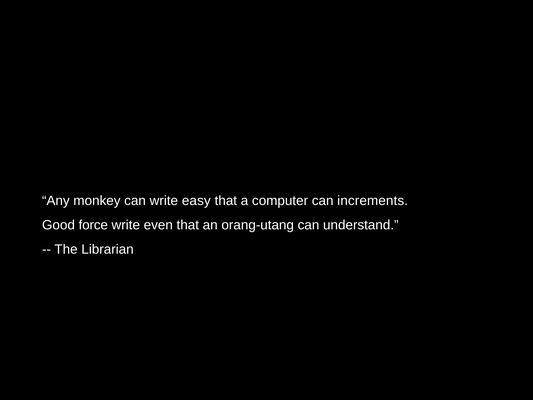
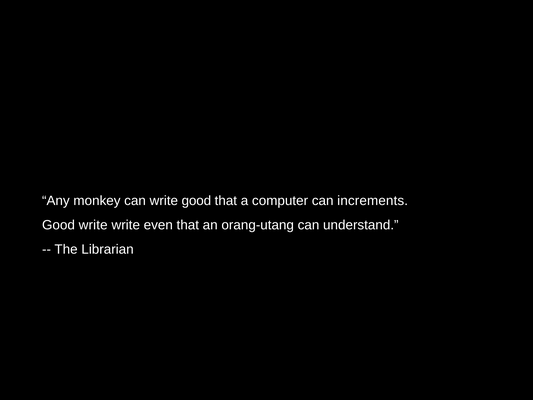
write easy: easy -> good (196, 201)
Good force: force -> write (93, 225)
